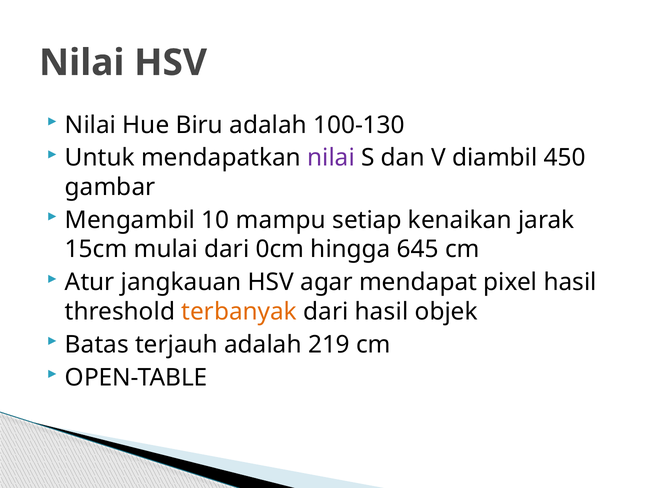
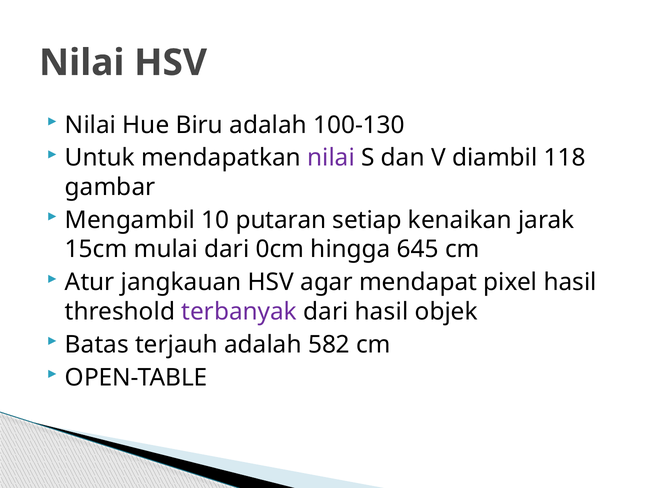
450: 450 -> 118 (565, 158)
mampu: mampu -> putaran (281, 220)
terbanyak colour: orange -> purple (239, 312)
219: 219 -> 582 (329, 345)
